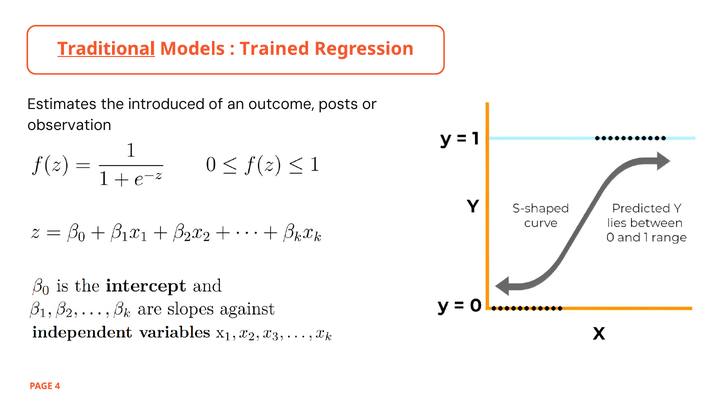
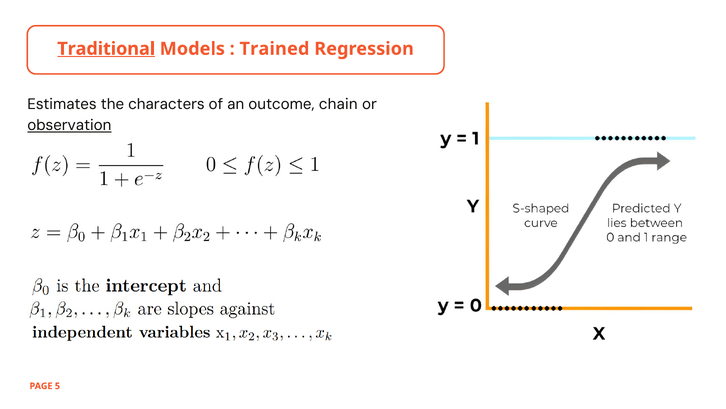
introduced: introduced -> characters (166, 104)
posts: posts -> chain (338, 104)
observation underline: none -> present (69, 125)
4: 4 -> 5 (57, 386)
